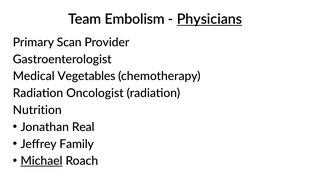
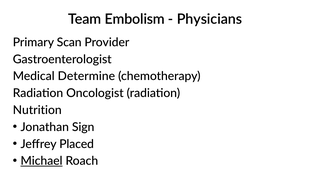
Physicians underline: present -> none (209, 19)
Vegetables: Vegetables -> Determine (86, 76)
Real: Real -> Sign (83, 127)
Family: Family -> Placed (77, 144)
